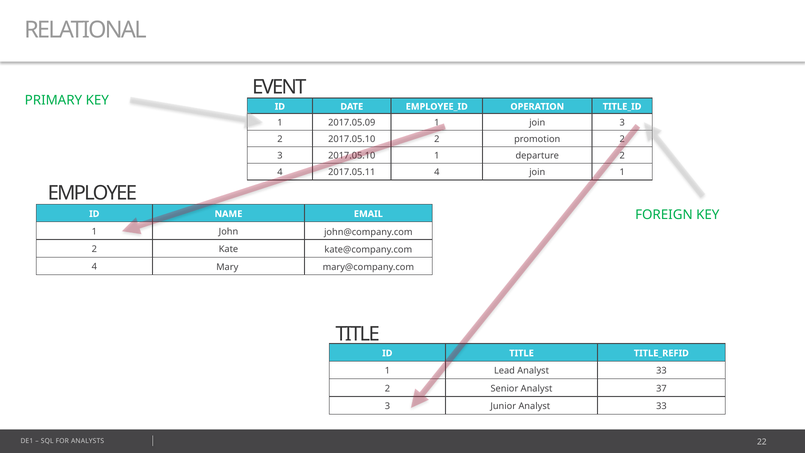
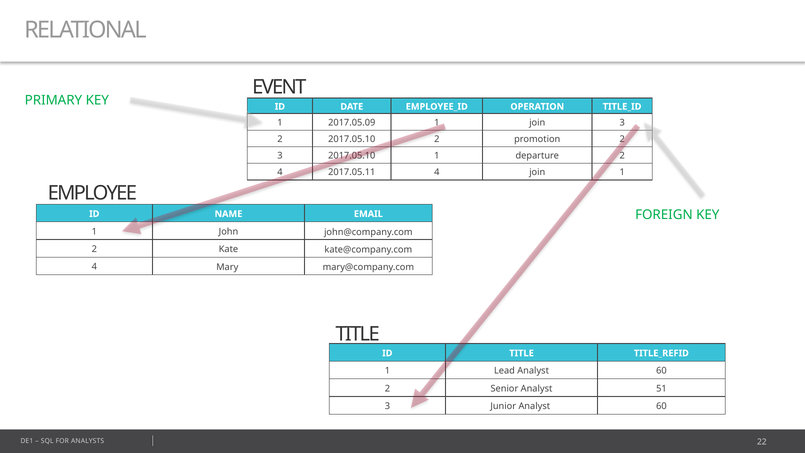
33: 33 -> 60 (661, 371)
37: 37 -> 51 (661, 388)
33: 33 -> 60 (661, 406)
